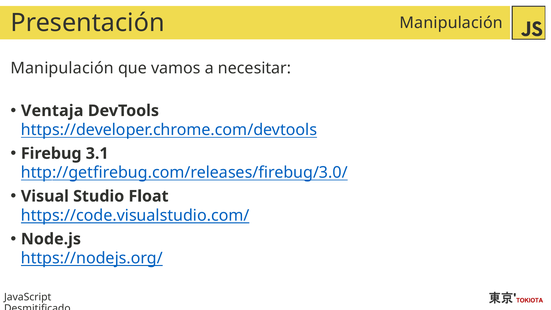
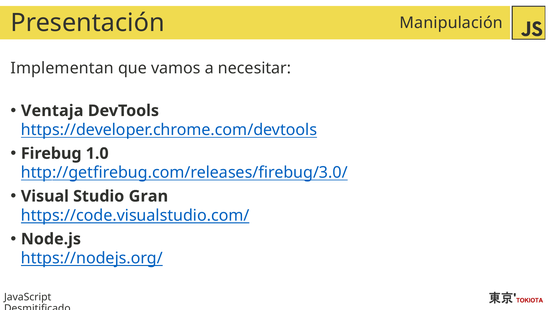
Manipulación: Manipulación -> Implementan (62, 68)
3.1: 3.1 -> 1.0 (97, 153)
Float: Float -> Gran (148, 196)
